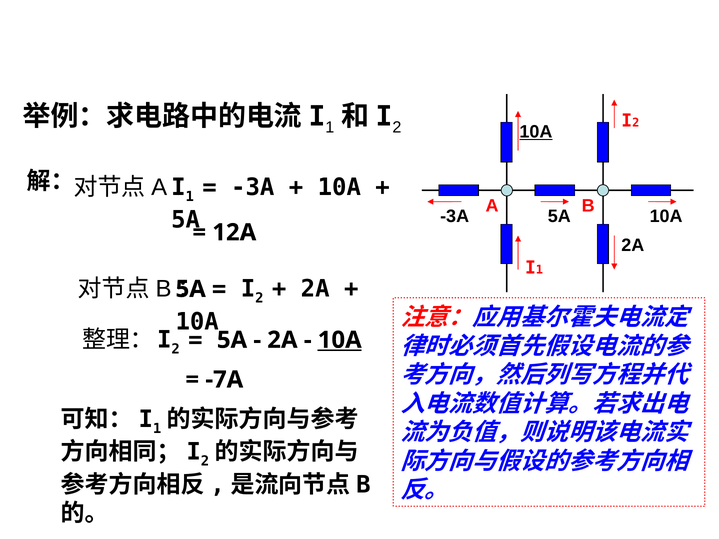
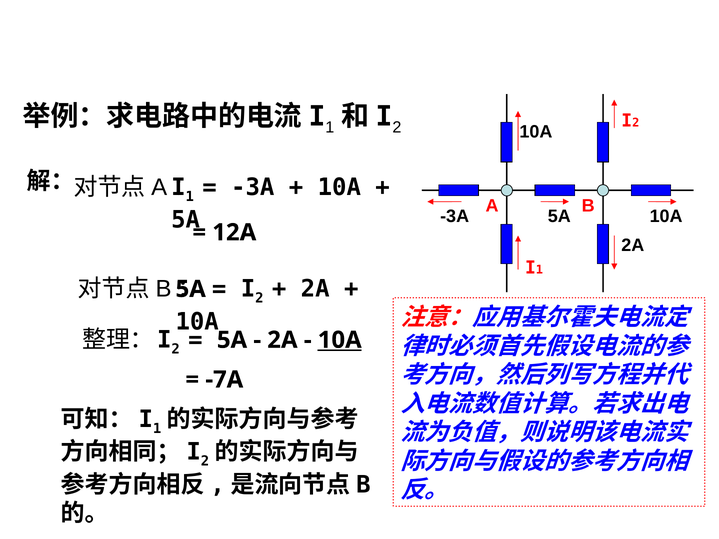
10A underline: present -> none (536, 132)
